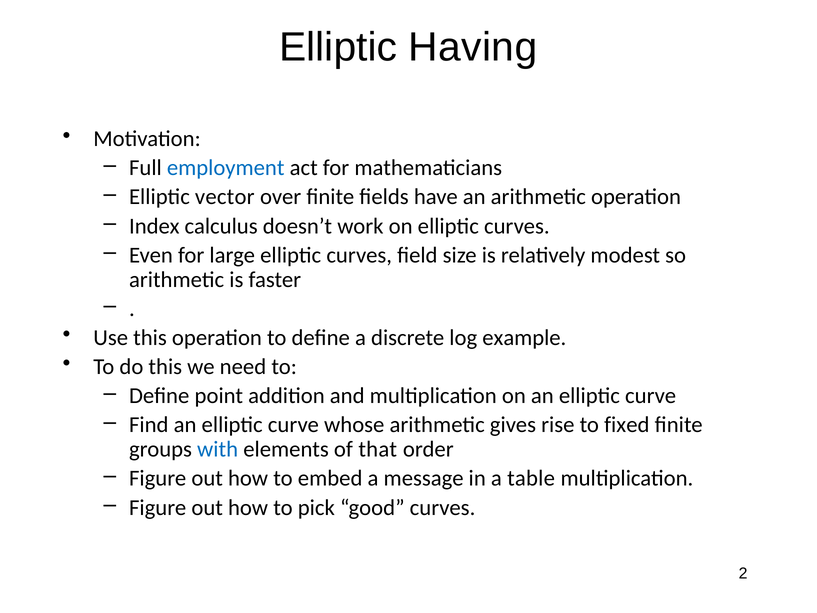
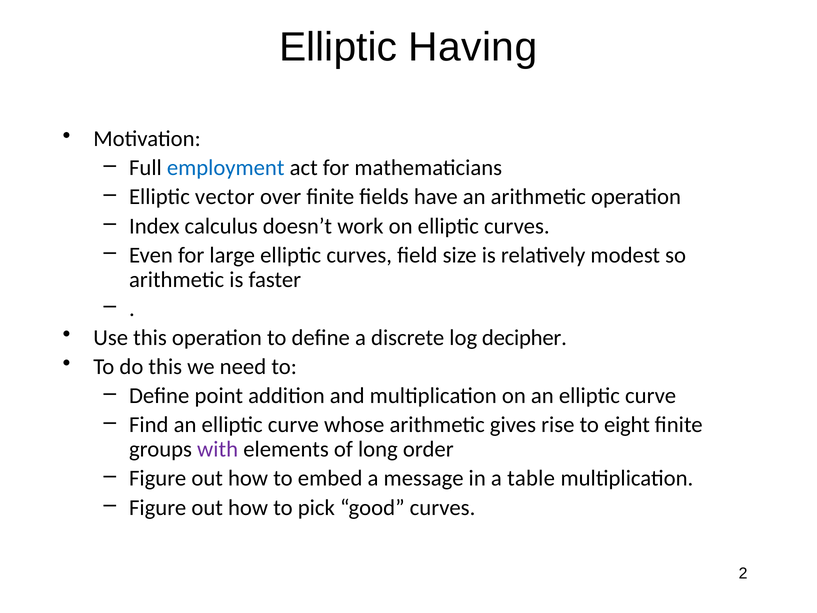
example: example -> decipher (524, 338)
fixed: fixed -> eight (627, 425)
with colour: blue -> purple (218, 449)
that: that -> long (378, 449)
